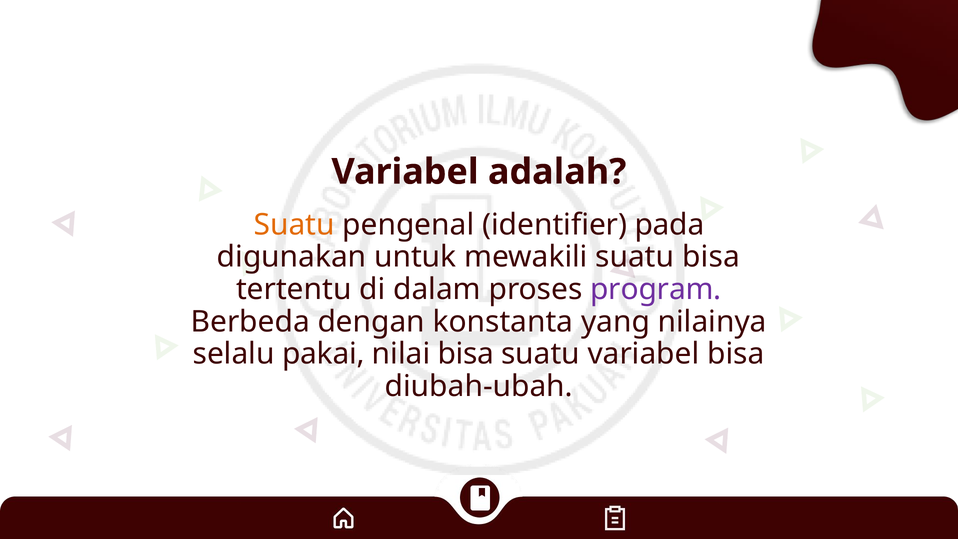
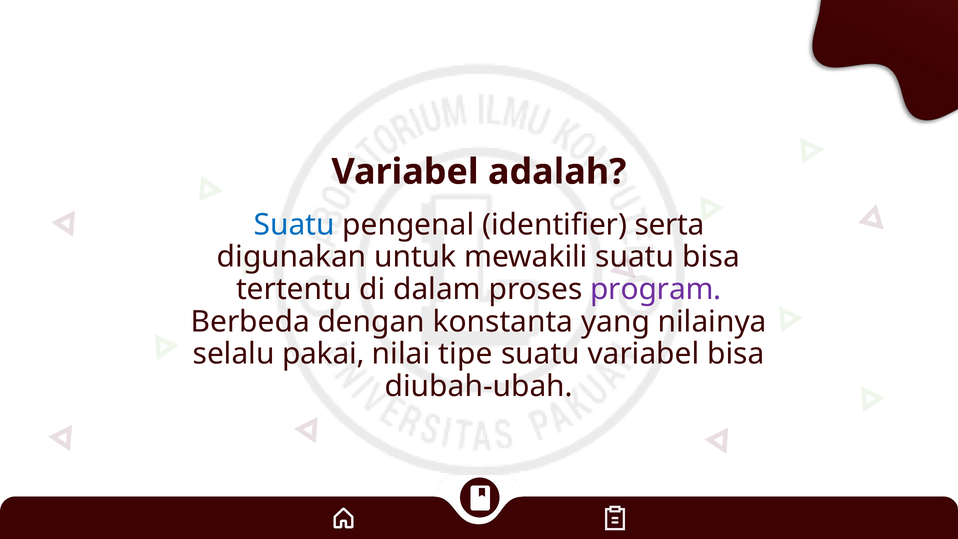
Suatu colour: orange -> blue (294, 225)
pada: pada -> serta (670, 225)
nilai bisa: bisa -> tipe (466, 354)
